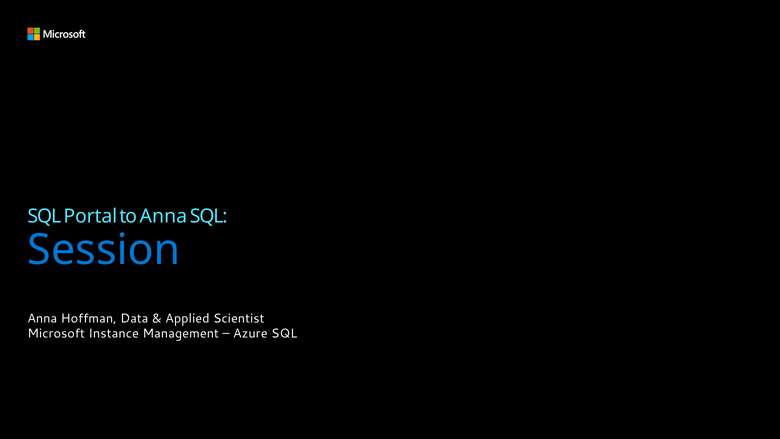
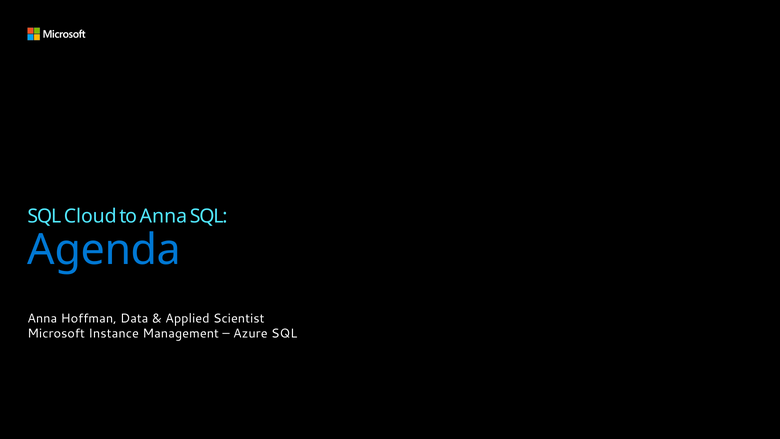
Portal: Portal -> Cloud (90, 216)
Session: Session -> Agenda (104, 250)
